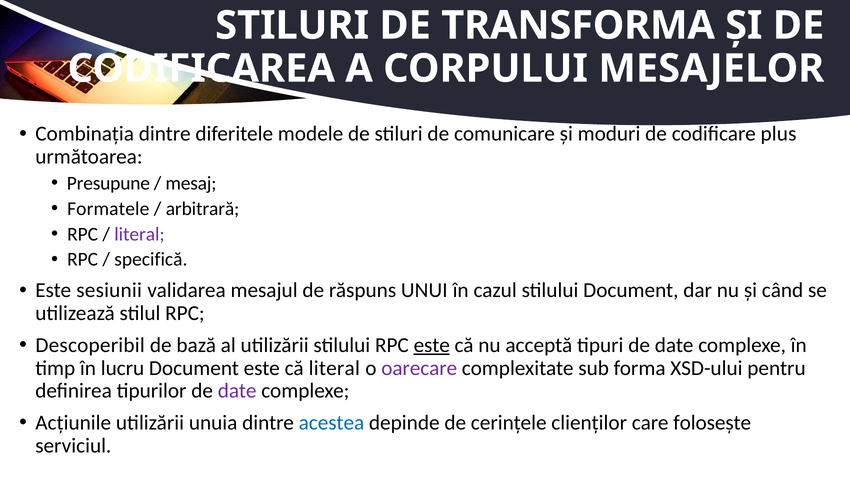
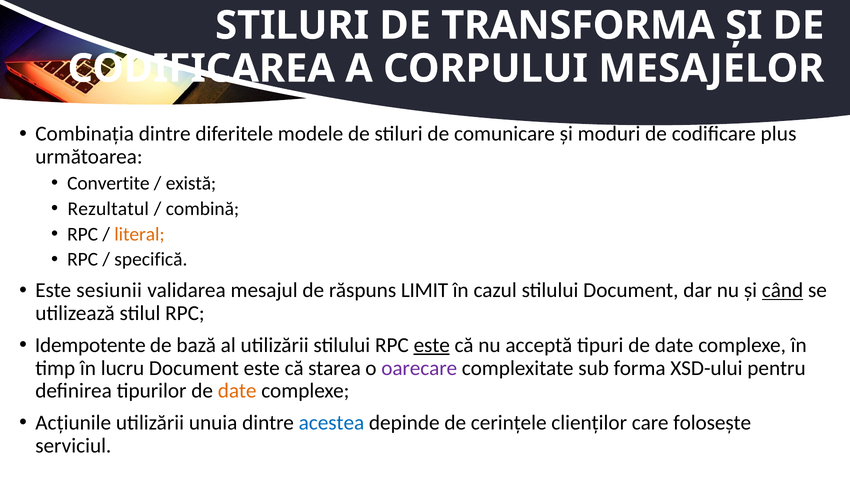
Presupune: Presupune -> Convertite (108, 183)
mesaj: mesaj -> există (191, 183)
Formatele: Formatele -> Rezultatul (108, 209)
arbitrară: arbitrară -> combină (202, 209)
literal colour: purple -> orange (139, 234)
UNUI: UNUI -> LIMIT (425, 290)
când underline: none -> present (783, 290)
Descoperibil: Descoperibil -> Idempotente (90, 345)
că literal: literal -> starea (335, 368)
date colour: purple -> orange (237, 391)
